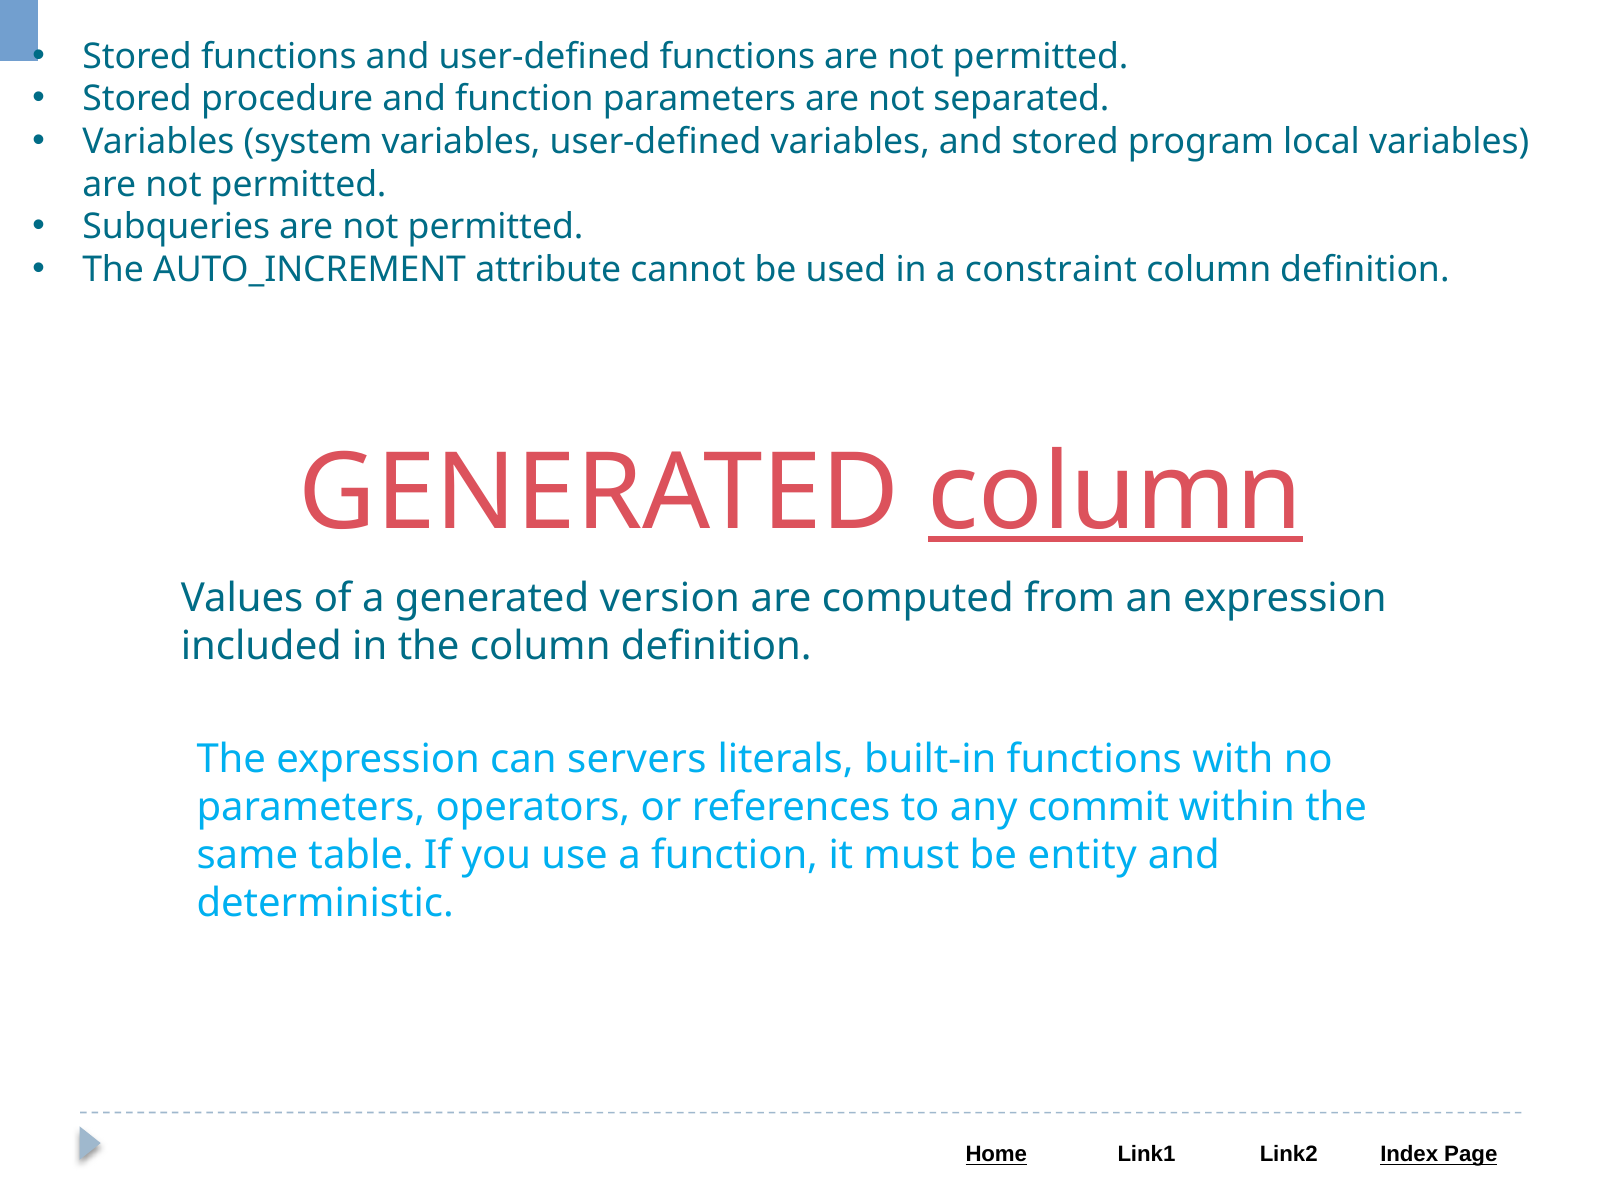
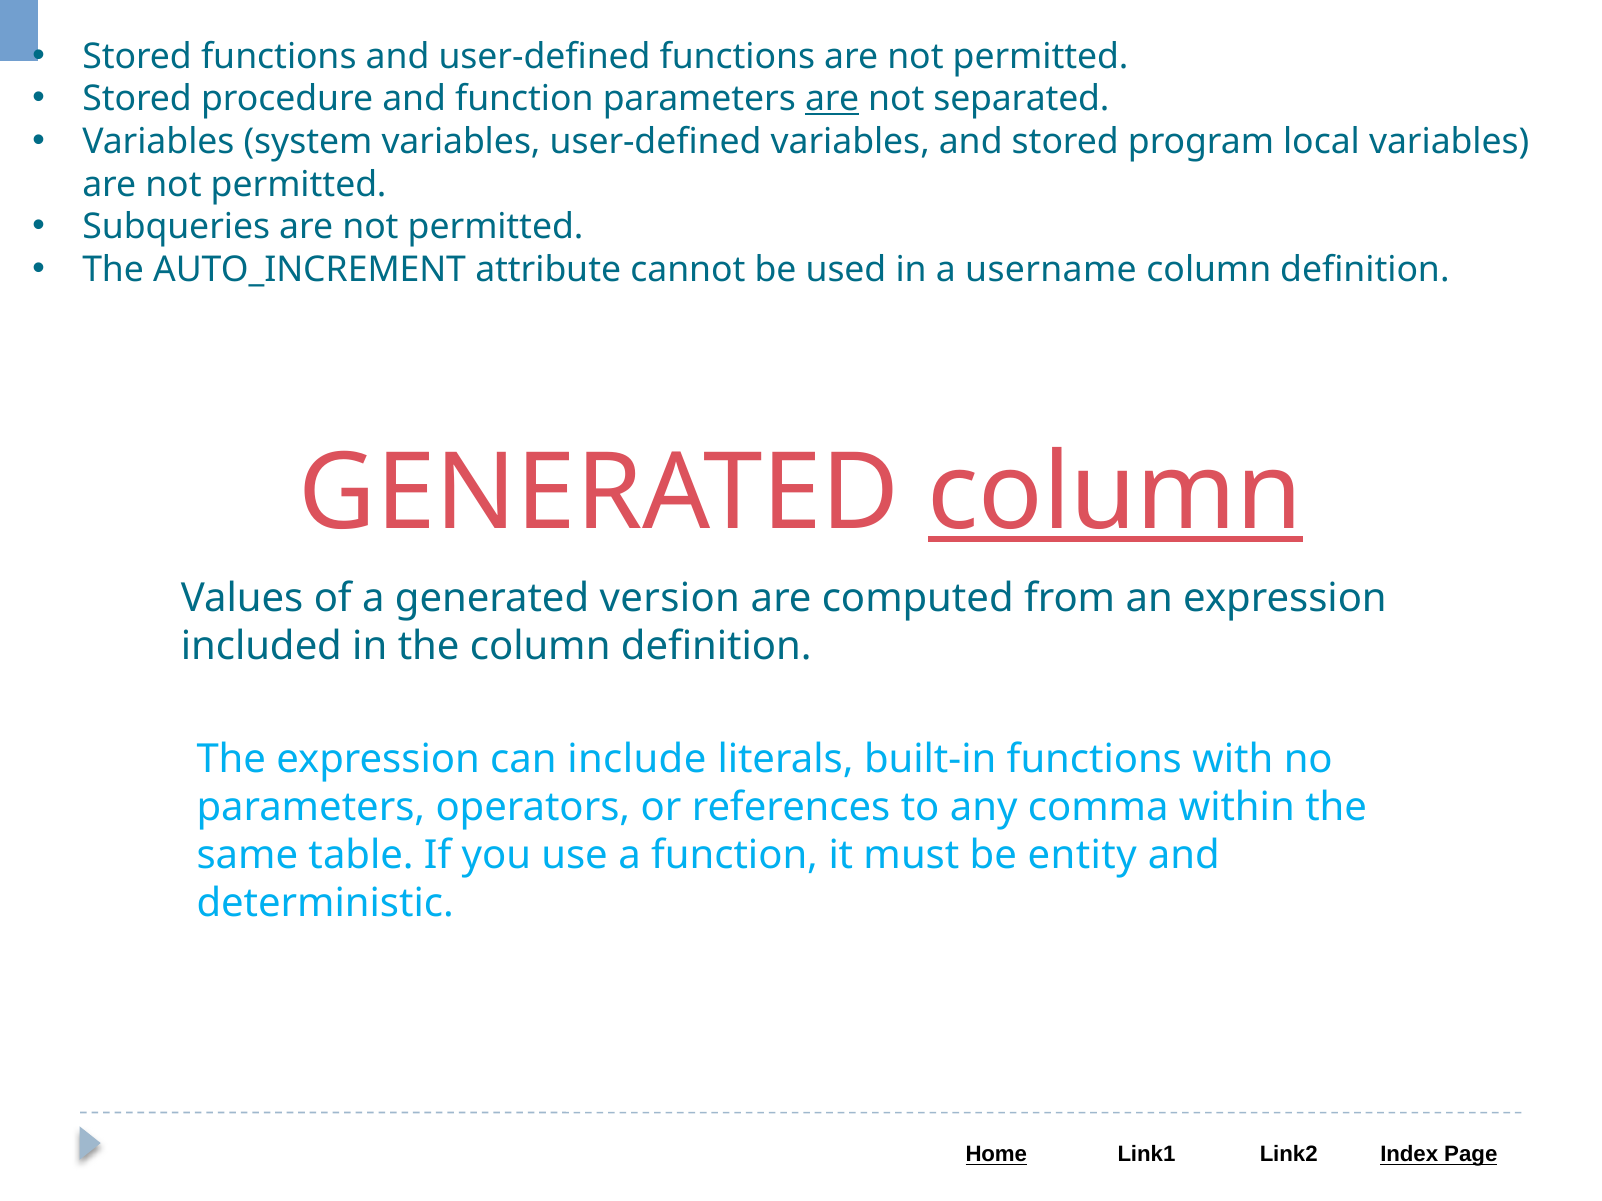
are underline: none -> present (832, 99)
constraint: constraint -> username (1051, 270)
servers: servers -> include (637, 759)
commit: commit -> comma (1098, 807)
